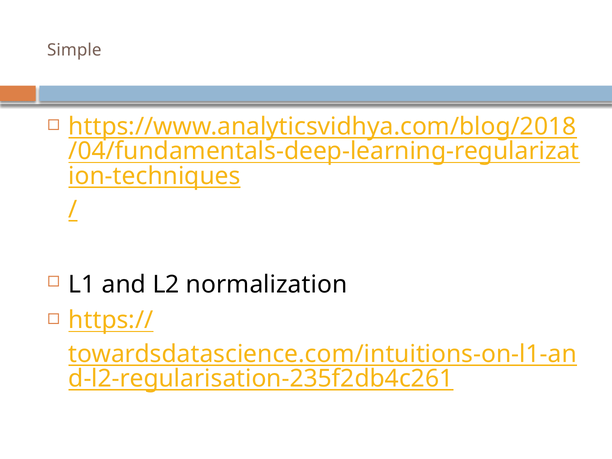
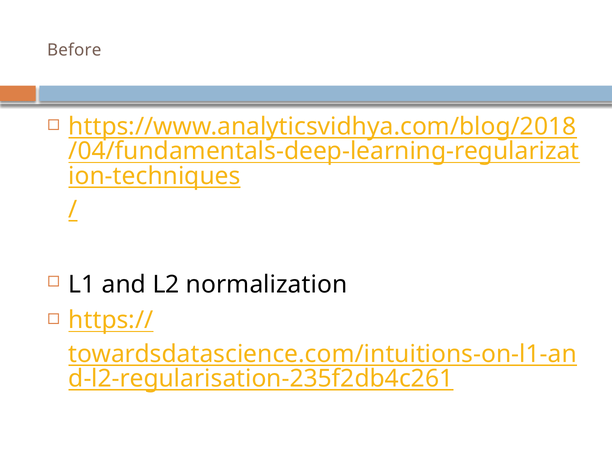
Simple: Simple -> Before (74, 50)
